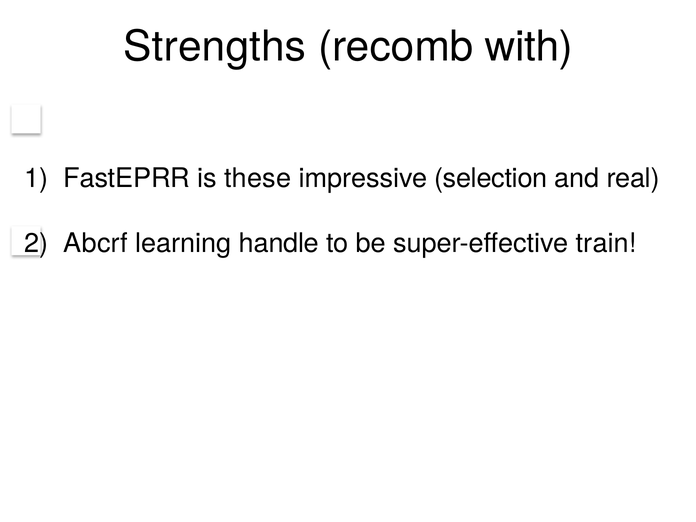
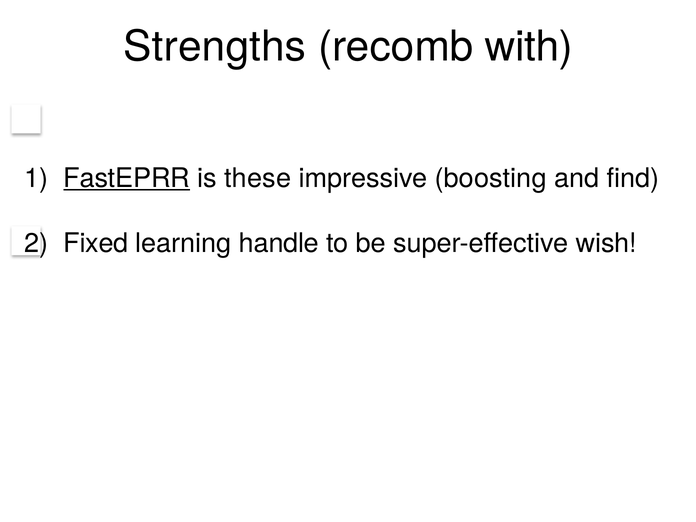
FastEPRR underline: none -> present (127, 178)
selection: selection -> boosting (491, 178)
real: real -> find (633, 178)
Abcrf: Abcrf -> Fixed (96, 243)
train: train -> wish (606, 243)
